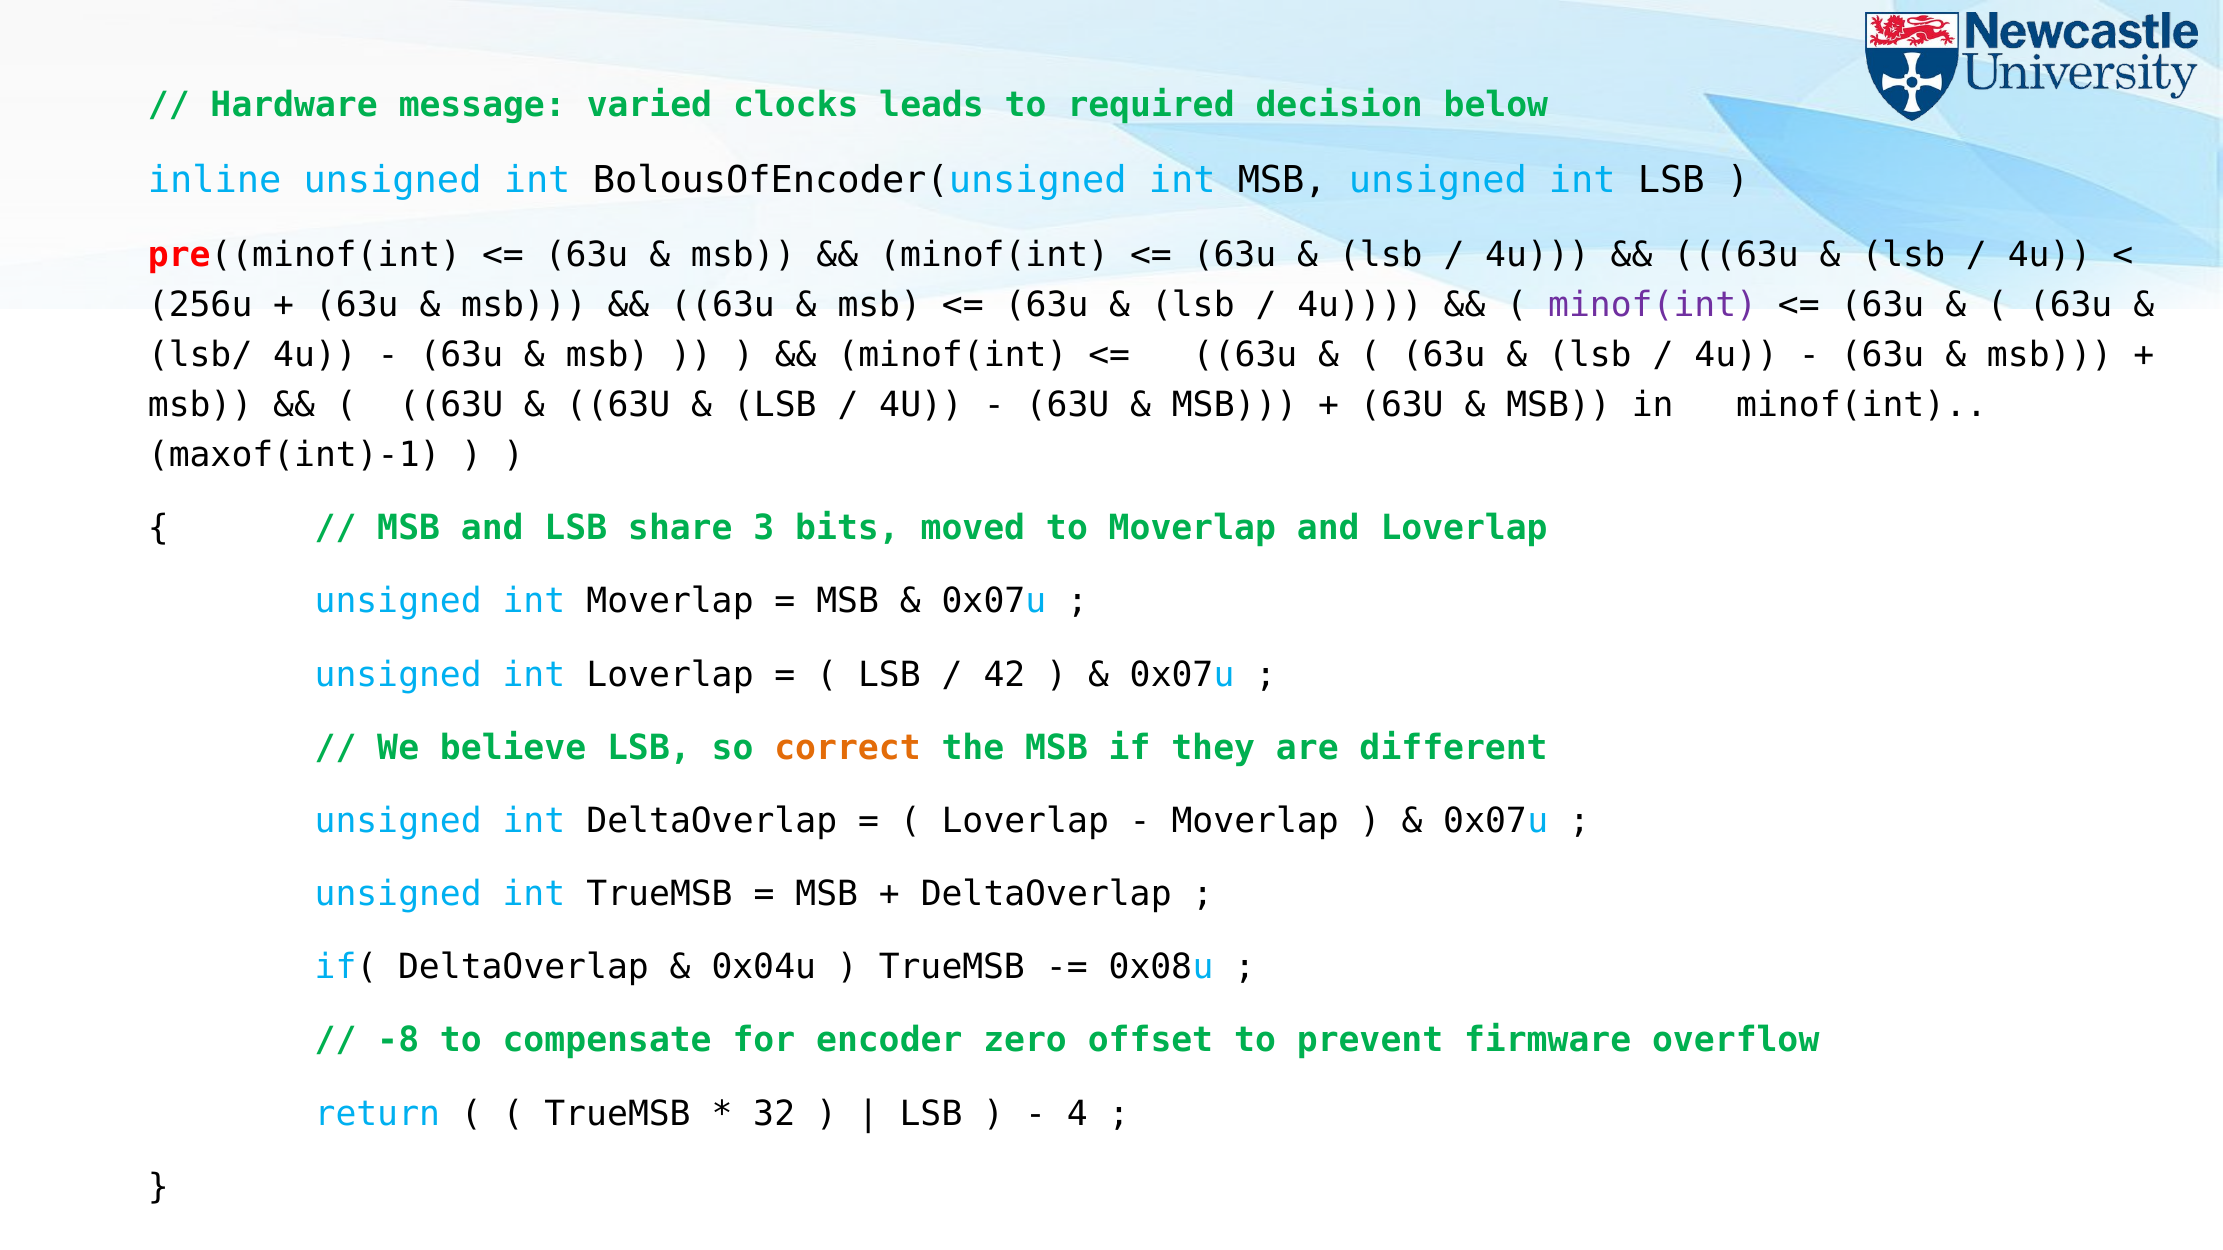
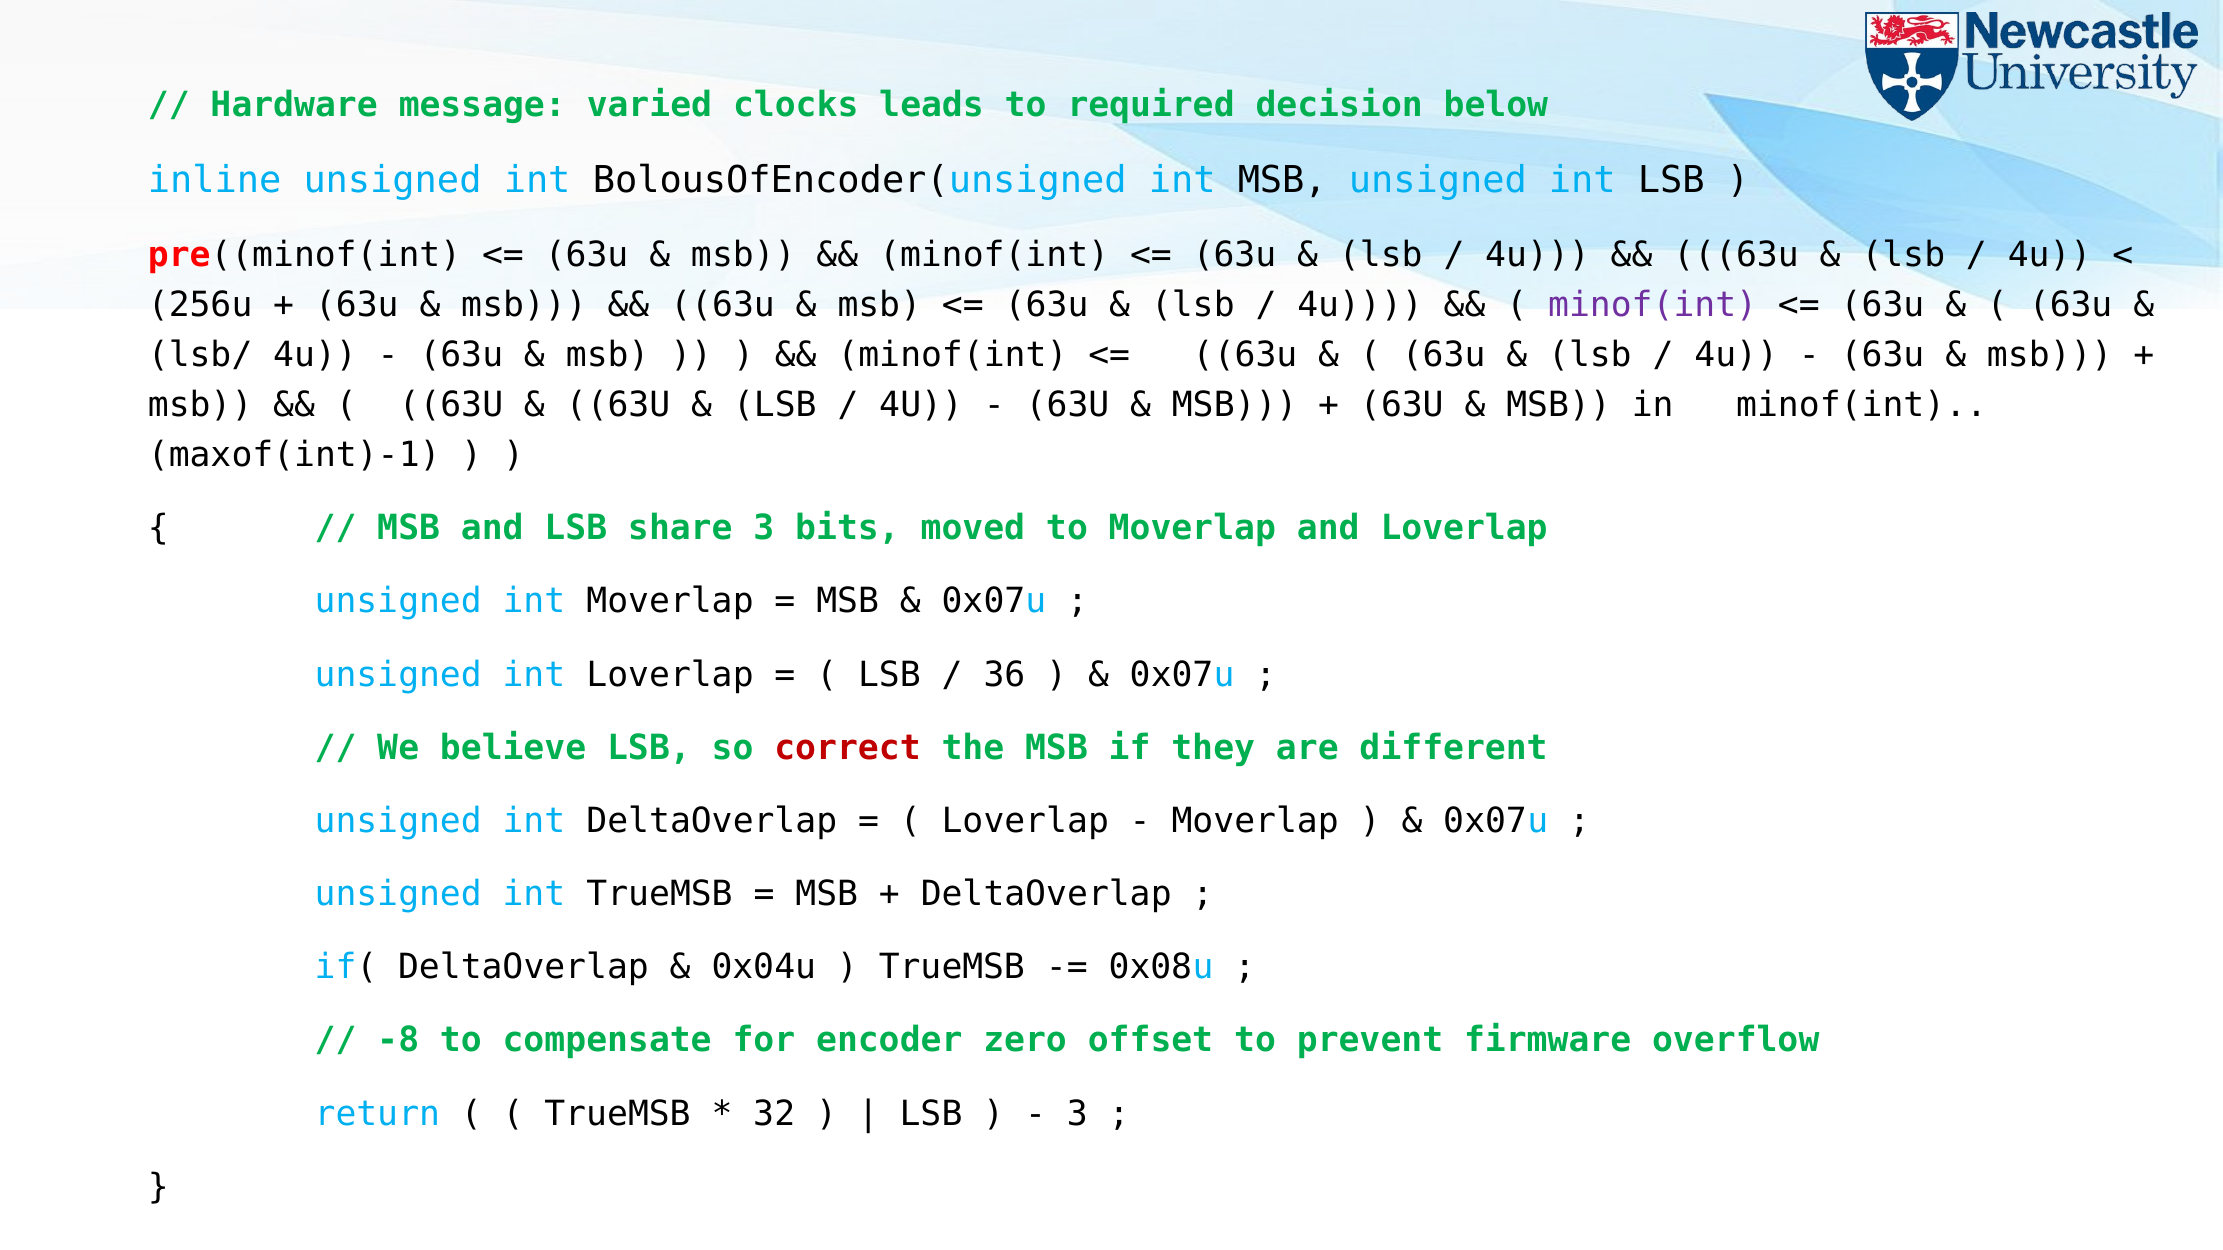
42: 42 -> 36 (1004, 675)
correct colour: orange -> red (848, 748)
4: 4 -> 3 (1077, 1114)
